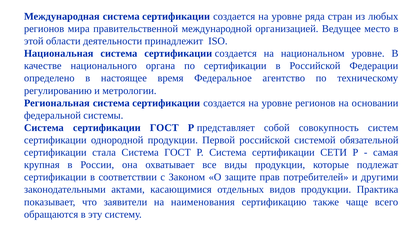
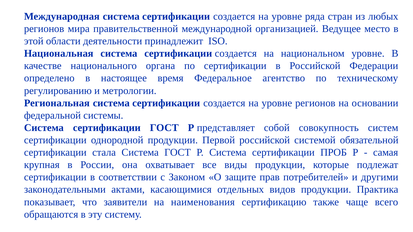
СЕТИ: СЕТИ -> ПРОБ (334, 153)
